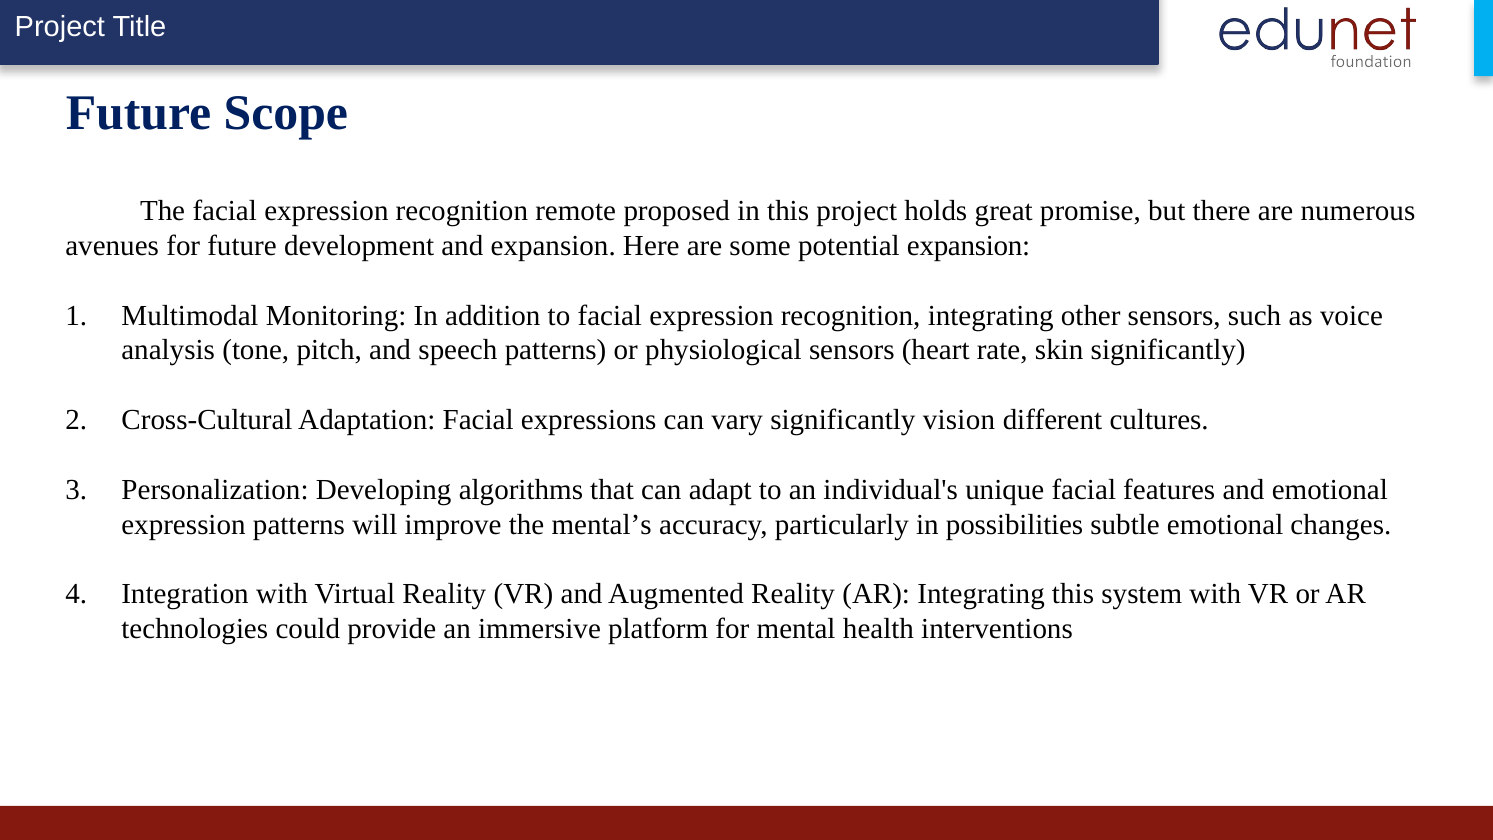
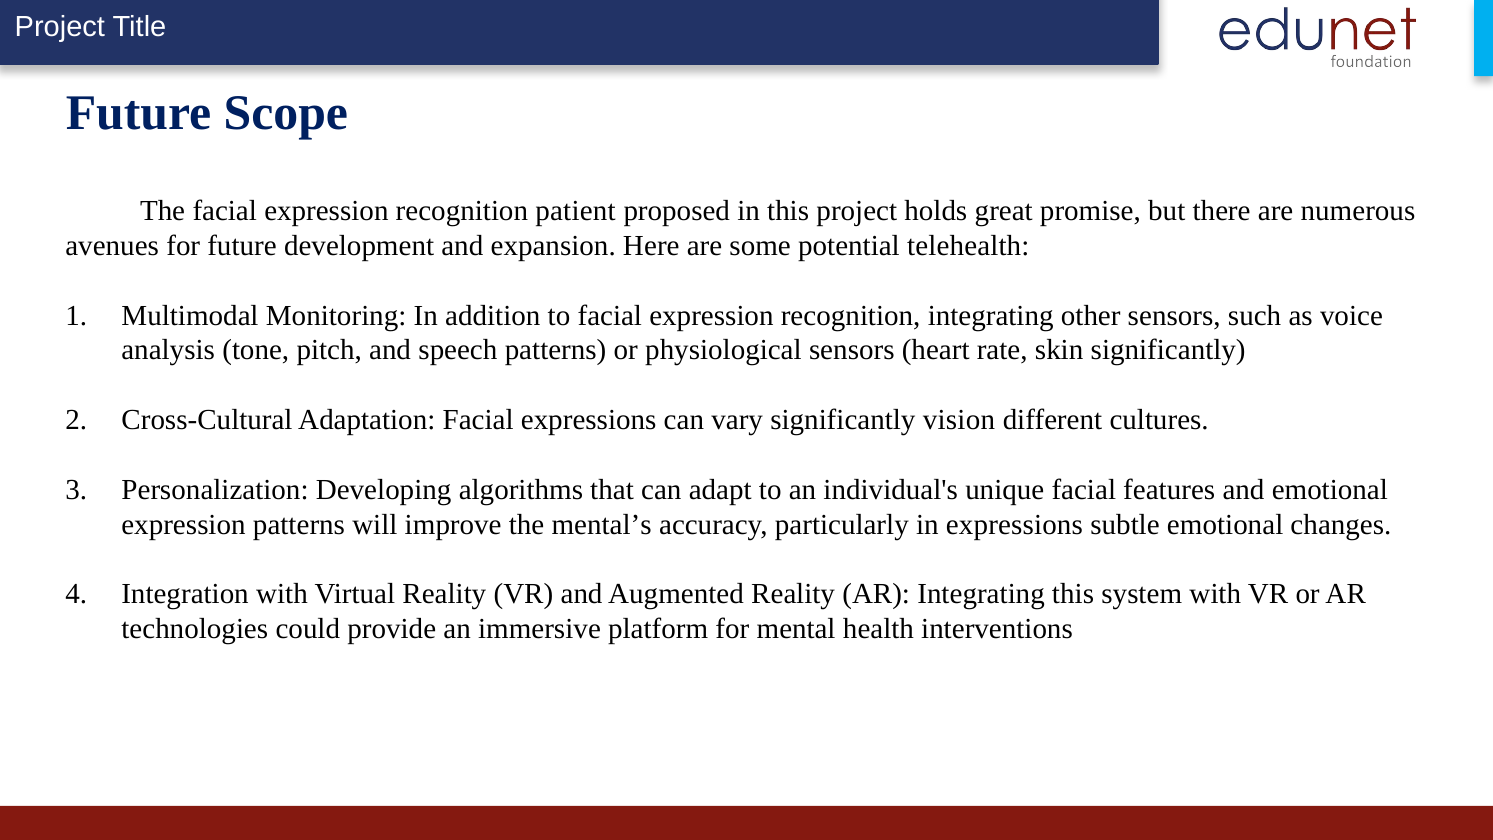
remote: remote -> patient (576, 211)
potential expansion: expansion -> telehealth (968, 246)
in possibilities: possibilities -> expressions (1014, 525)
